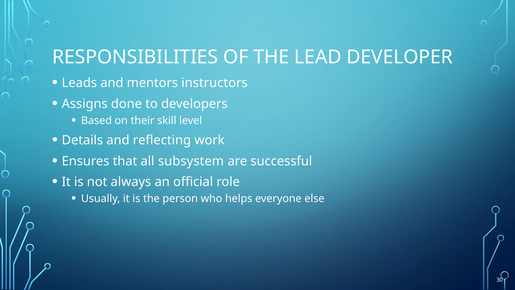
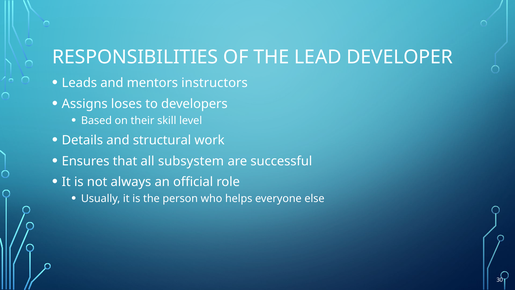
done: done -> loses (126, 104)
reflecting: reflecting -> structural (162, 140)
